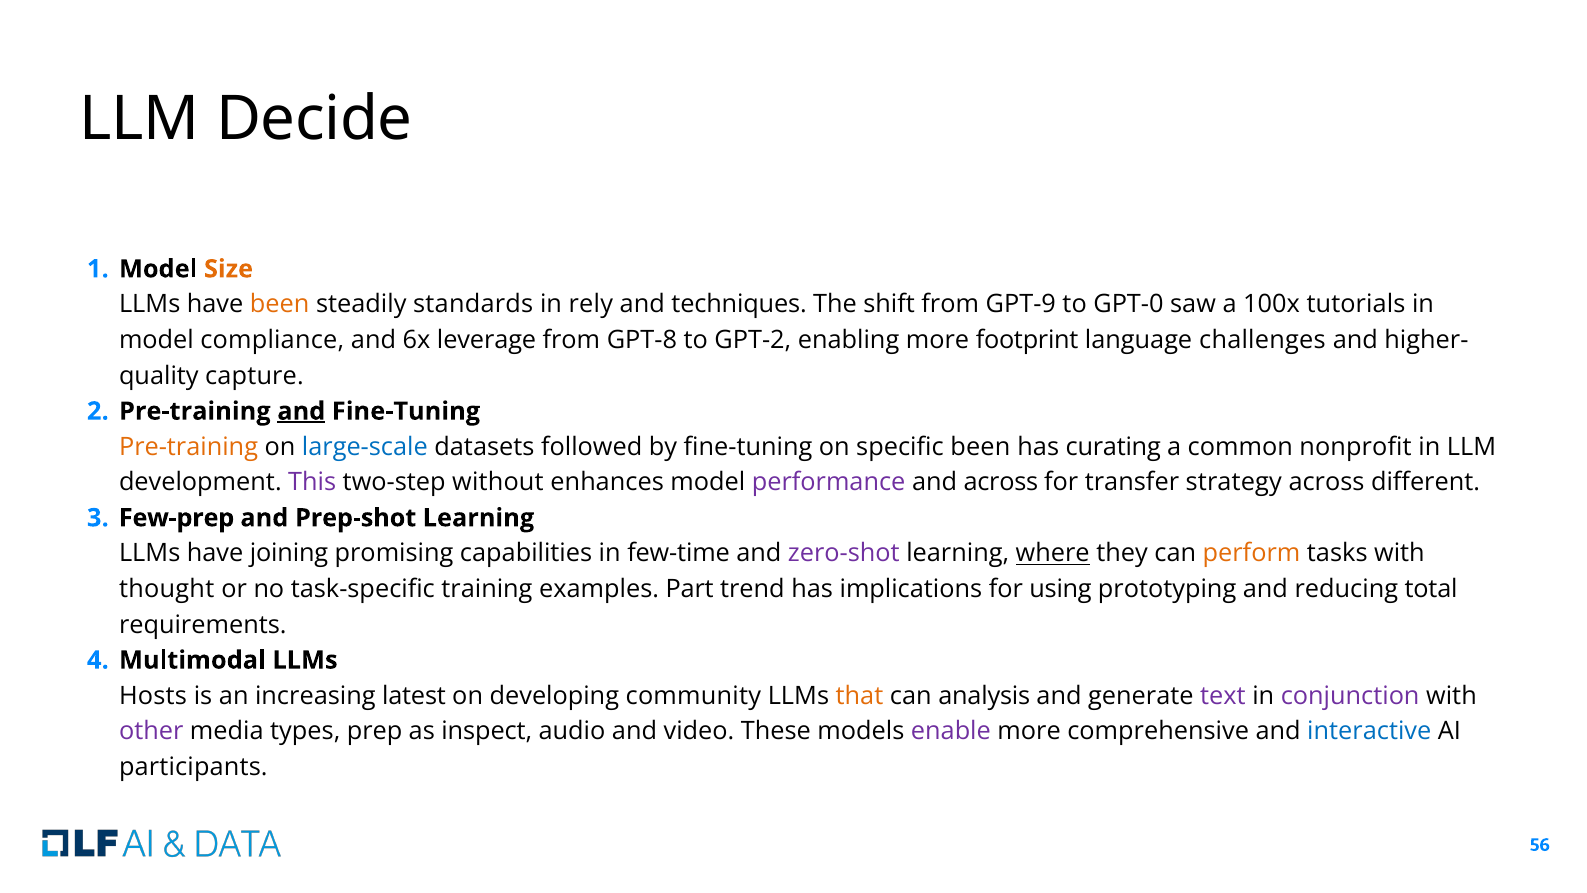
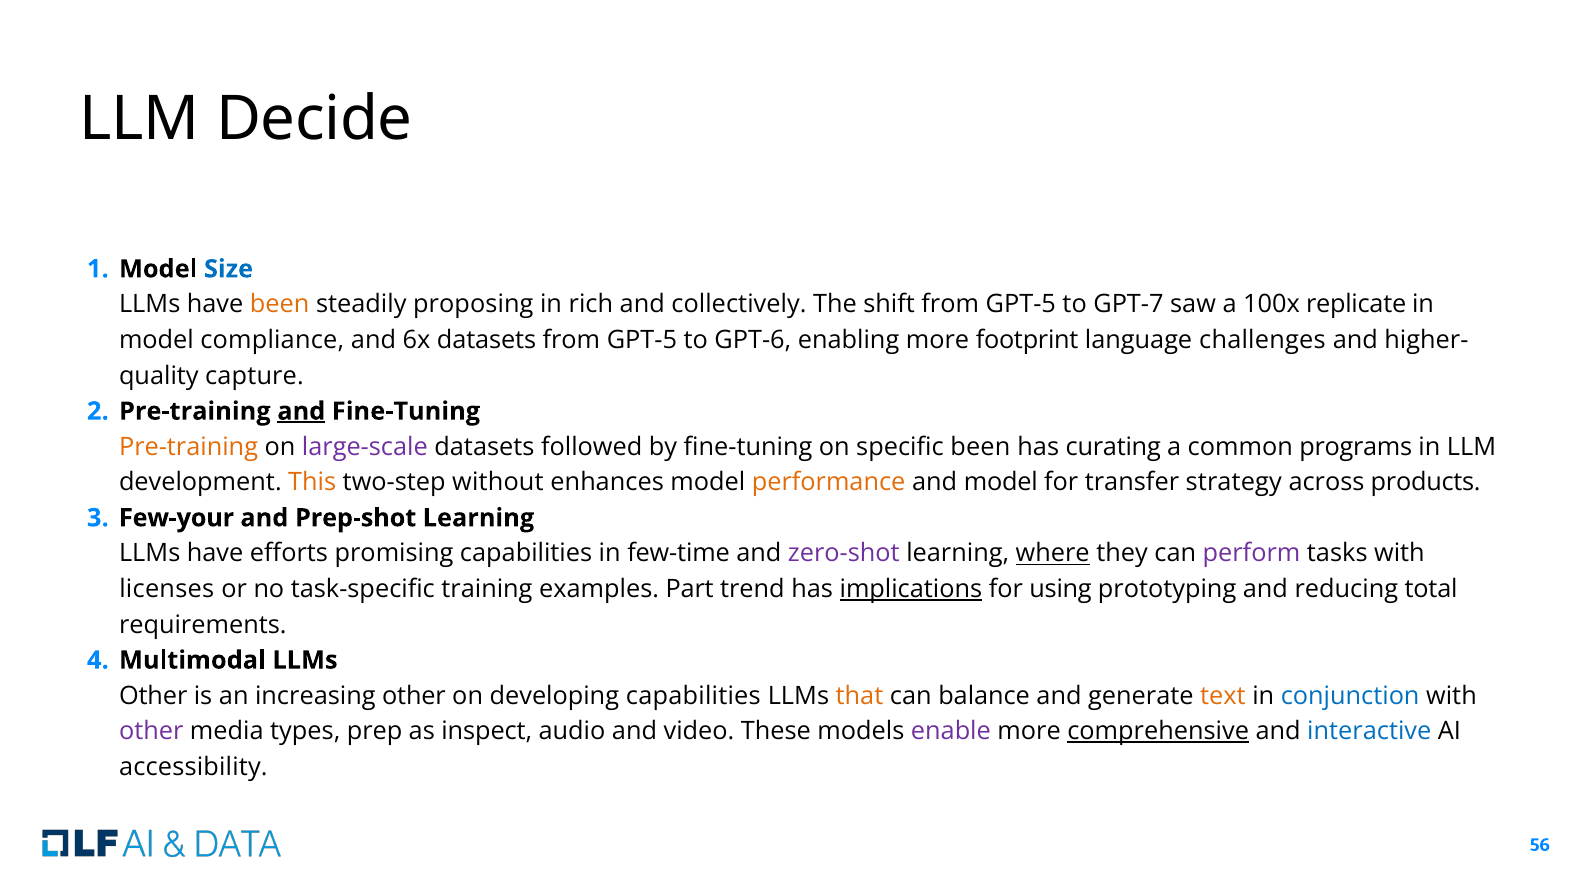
Size colour: orange -> blue (229, 269)
standards: standards -> proposing (473, 304)
rely: rely -> rich (591, 304)
techniques: techniques -> collectively (739, 304)
shift from GPT-9: GPT-9 -> GPT-5 (1021, 304)
GPT-0: GPT-0 -> GPT-7 (1128, 304)
tutorials: tutorials -> replicate (1356, 304)
6x leverage: leverage -> datasets (487, 340)
GPT-8: GPT-8 -> GPT-5 (642, 340)
GPT-2: GPT-2 -> GPT-6 (753, 340)
large-scale colour: blue -> purple (365, 447)
nonprofit: nonprofit -> programs (1356, 447)
This colour: purple -> orange (312, 482)
performance colour: purple -> orange (829, 482)
and across: across -> model (1001, 482)
different: different -> products (1426, 482)
Few-prep: Few-prep -> Few-your (177, 518)
joining: joining -> efforts (289, 553)
perform colour: orange -> purple (1251, 553)
thought: thought -> licenses (167, 589)
implications underline: none -> present (911, 589)
Hosts: Hosts -> Other (153, 696)
increasing latest: latest -> other (414, 696)
developing community: community -> capabilities (693, 696)
analysis: analysis -> balance (984, 696)
text colour: purple -> orange (1223, 696)
conjunction colour: purple -> blue (1350, 696)
comprehensive underline: none -> present (1158, 731)
participants: participants -> accessibility (193, 767)
